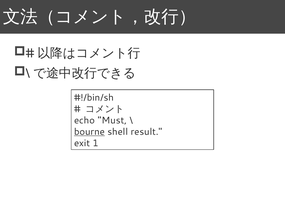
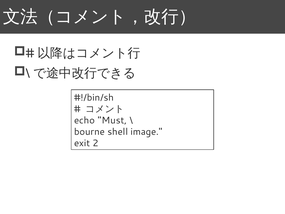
bourne underline: present -> none (89, 132)
result: result -> image (146, 132)
1: 1 -> 2 (96, 143)
